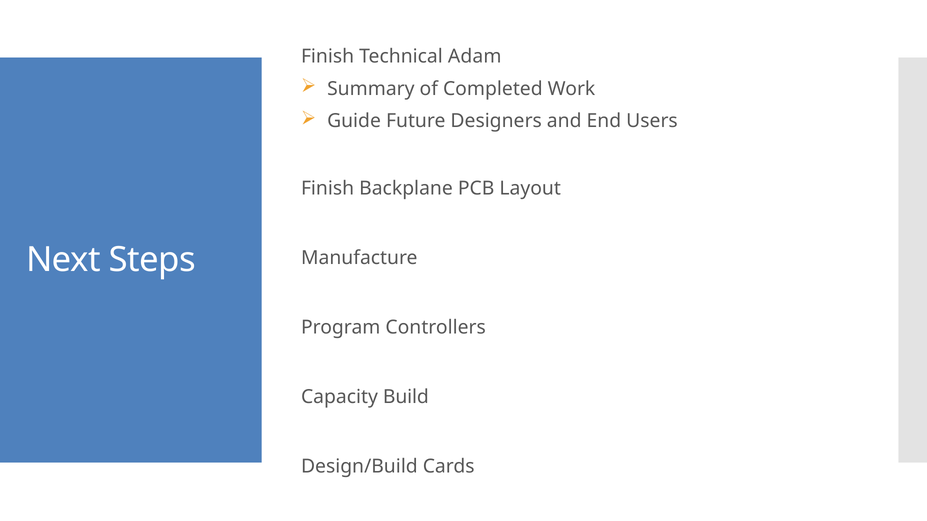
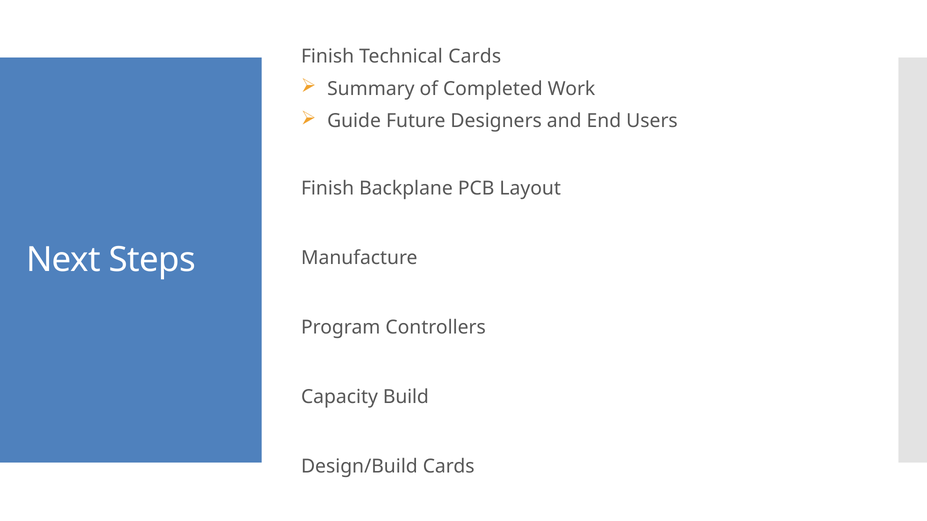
Technical Adam: Adam -> Cards (475, 57)
